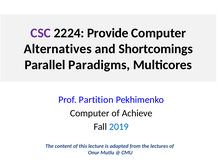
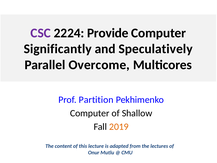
Alternatives: Alternatives -> Significantly (58, 49)
Shortcomings: Shortcomings -> Speculatively (156, 49)
Paradigms: Paradigms -> Overcome (99, 65)
Achieve: Achieve -> Shallow (137, 113)
2019 colour: blue -> orange (119, 127)
